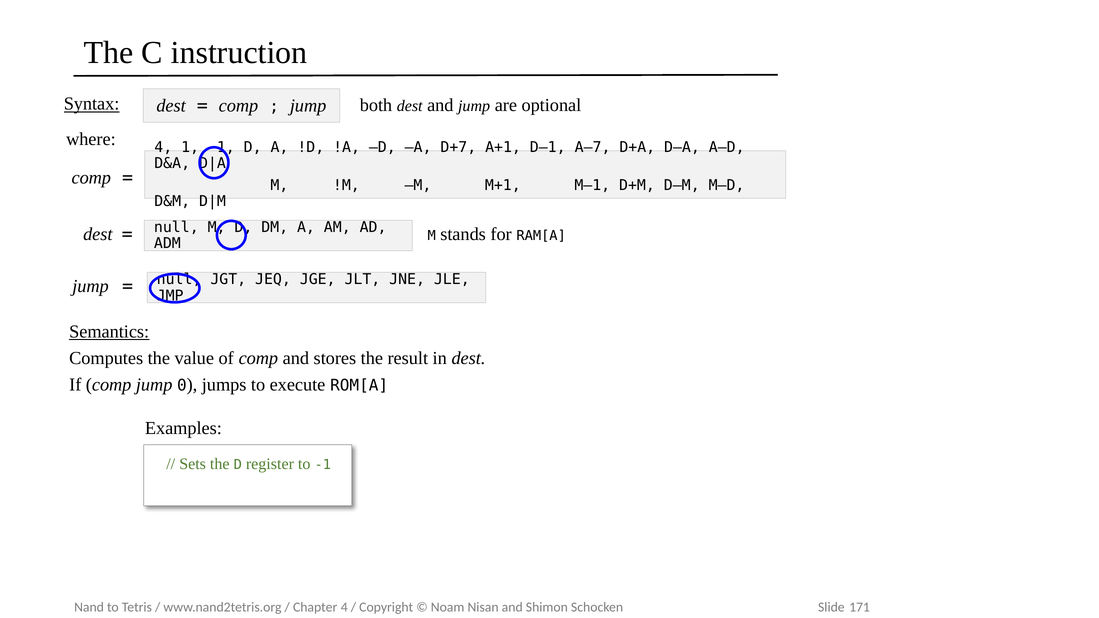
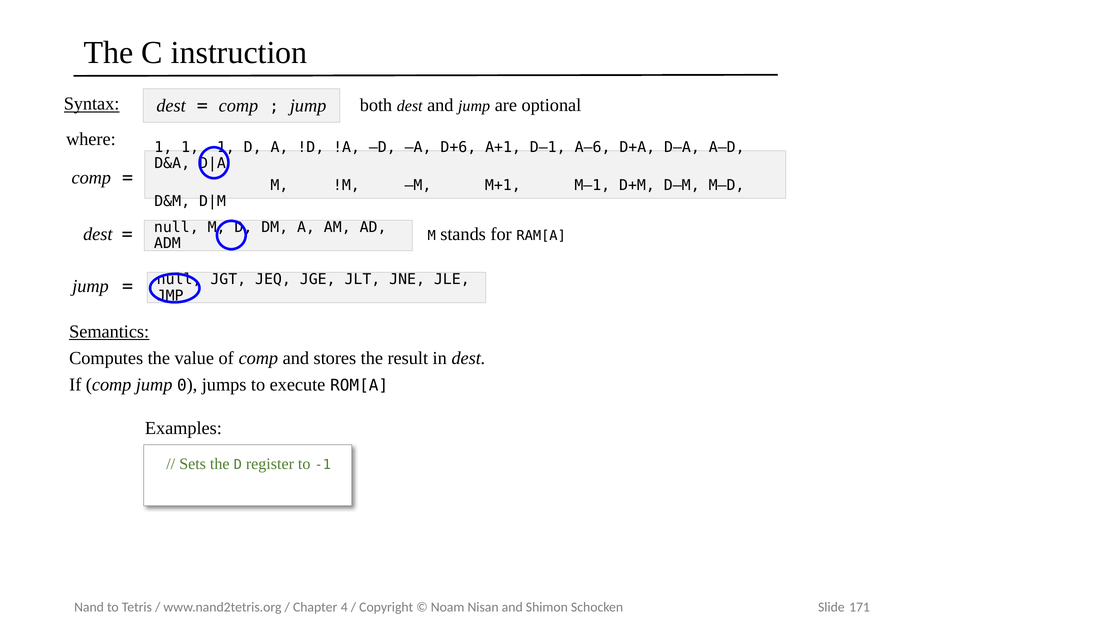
where 4: 4 -> 1 (163, 147)
D+7: D+7 -> D+6 (458, 147)
A–7: A–7 -> A–6 (593, 147)
